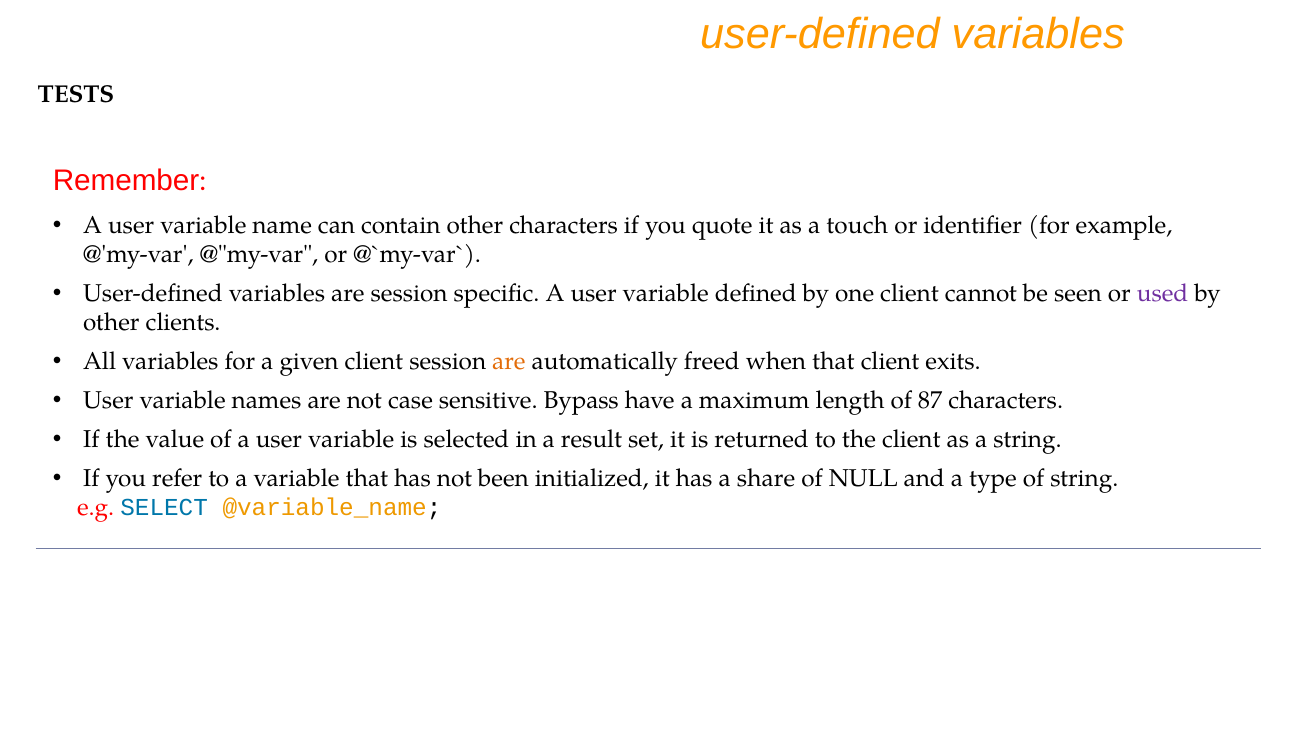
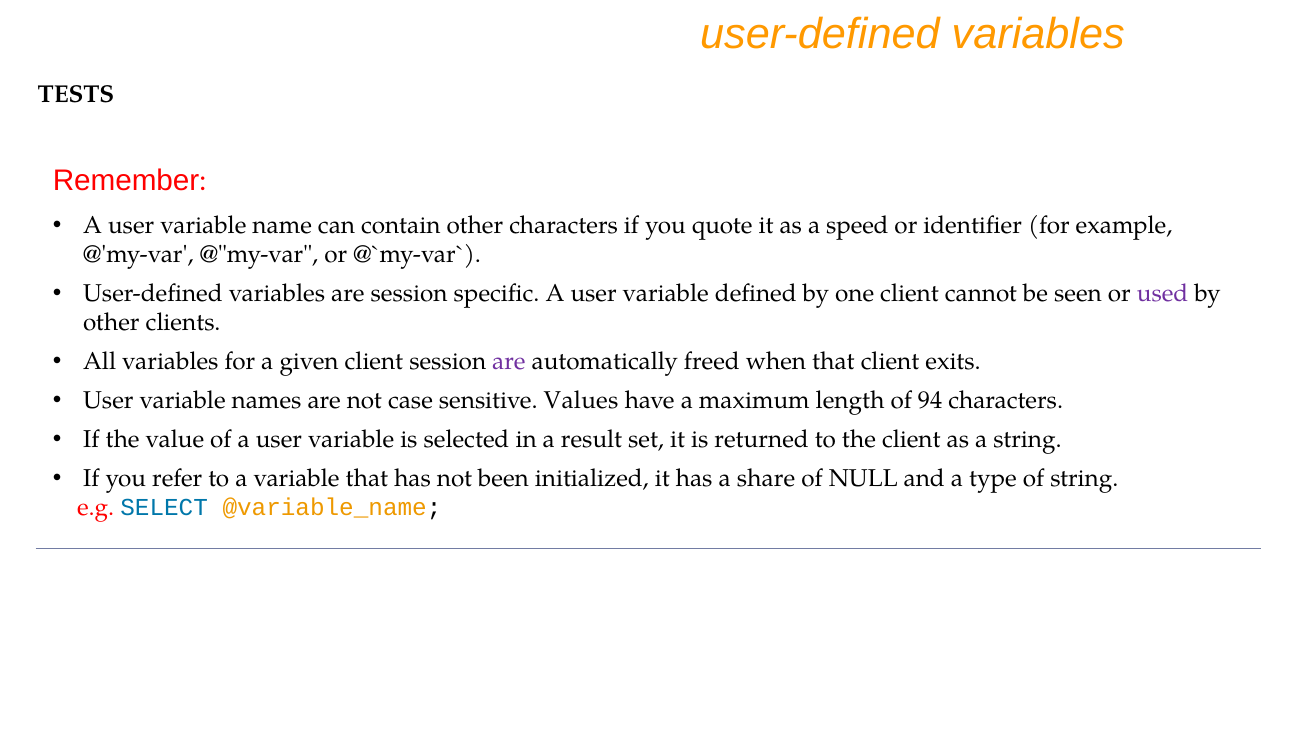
touch: touch -> speed (857, 225)
are colour: orange -> purple (509, 362)
Bypass: Bypass -> Values (581, 400)
87: 87 -> 94 (930, 400)
